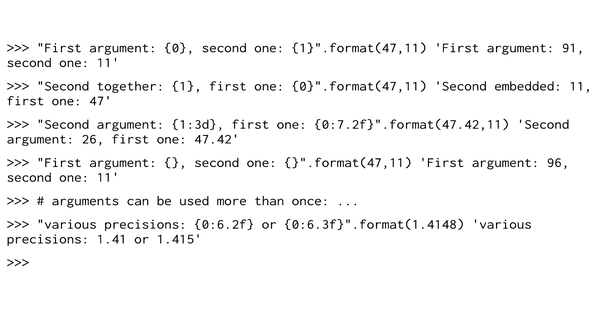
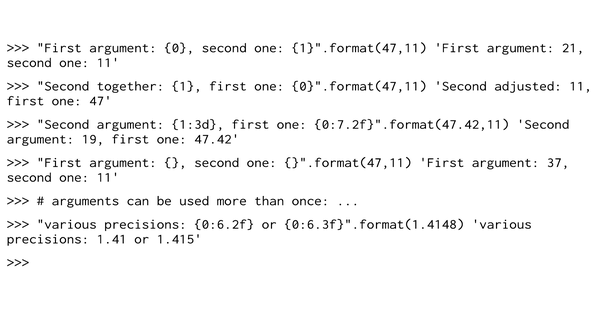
91: 91 -> 21 (573, 48)
embedded: embedded -> adjusted (528, 86)
26: 26 -> 19 (93, 139)
96: 96 -> 37 (558, 162)
